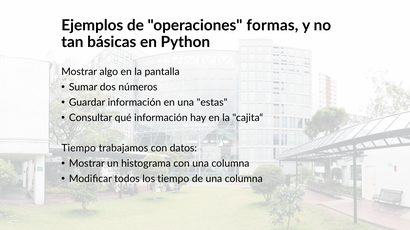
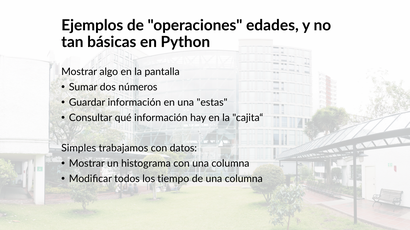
formas: formas -> edades (272, 26)
Tiempo: Tiempo -> Simples (79, 149)
